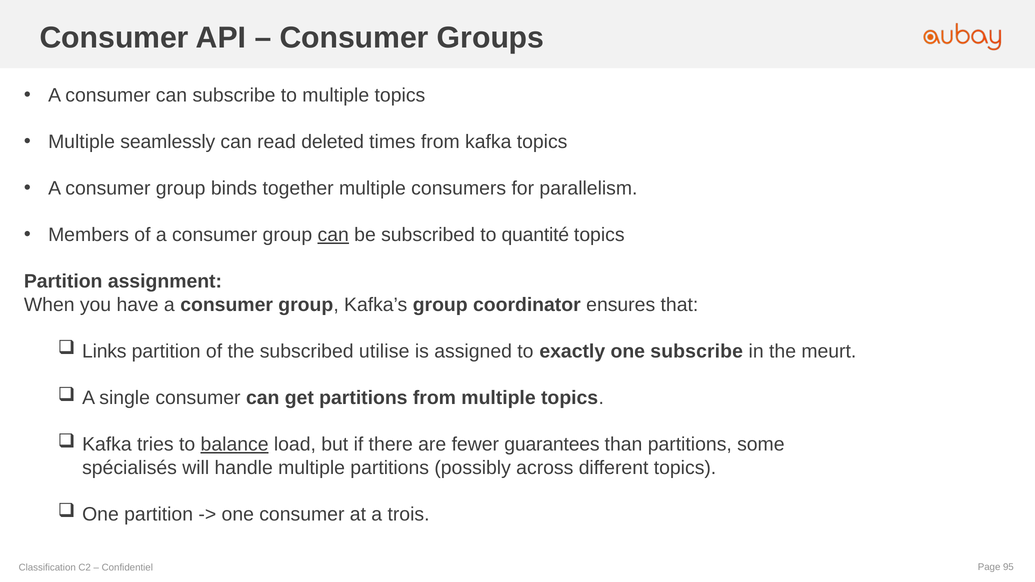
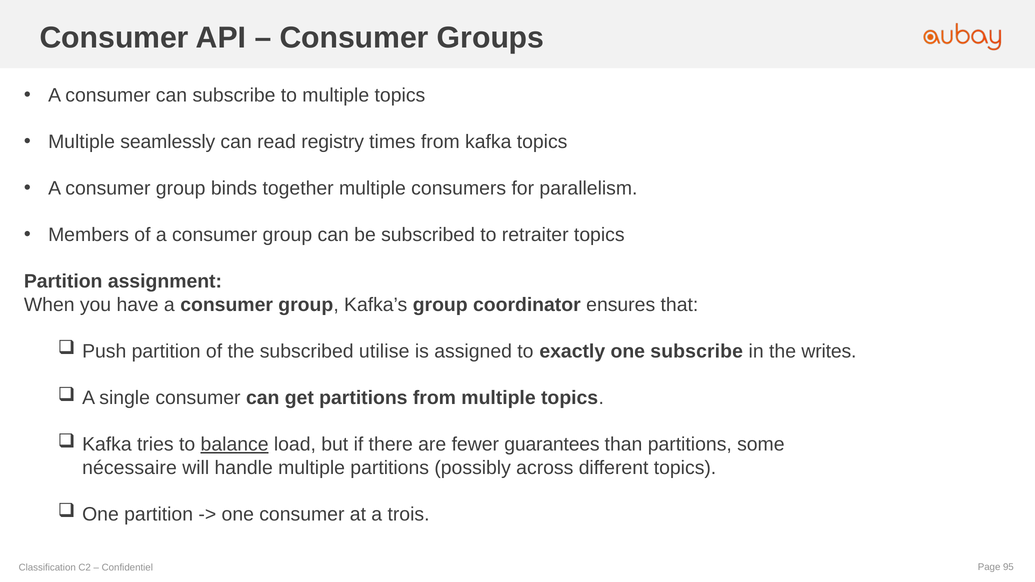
deleted: deleted -> registry (333, 142)
can underline: present -> none (333, 235)
quantité: quantité -> retraiter (535, 235)
Links: Links -> Push (104, 351)
meurt: meurt -> writes (829, 351)
spécialisés: spécialisés -> nécessaire (129, 468)
